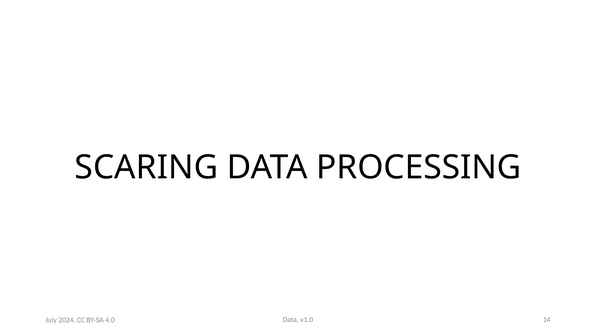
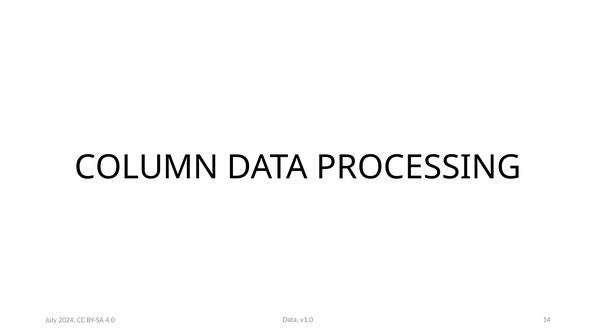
SCARING: SCARING -> COLUMN (147, 167)
